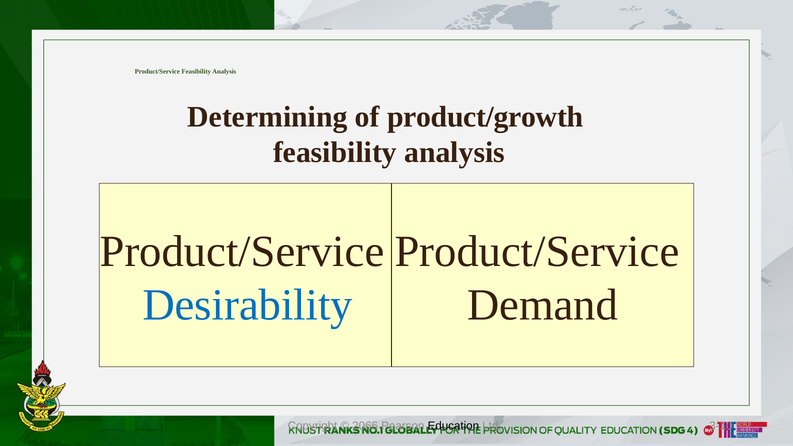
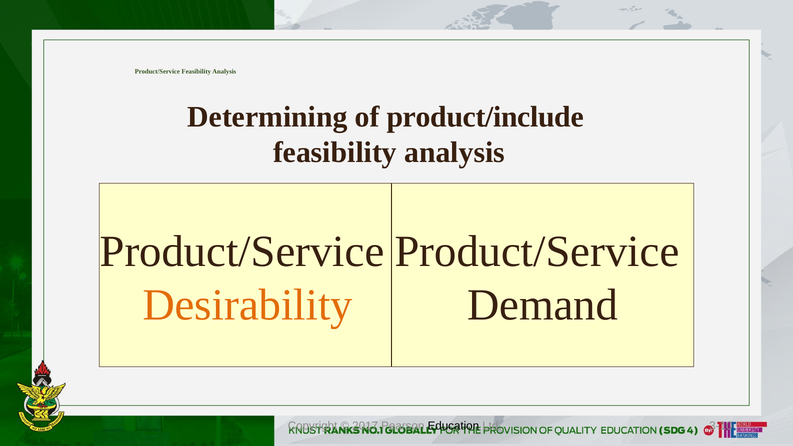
product/growth: product/growth -> product/include (485, 117)
Desirability colour: blue -> orange (248, 305)
2066: 2066 -> 2017 (365, 426)
